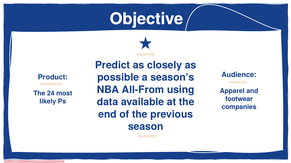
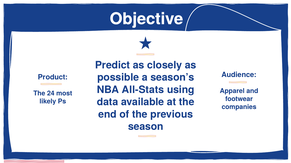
All-From: All-From -> All-Stats (143, 90)
